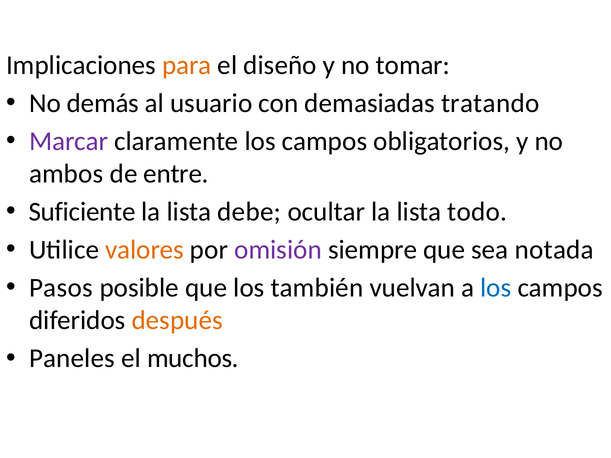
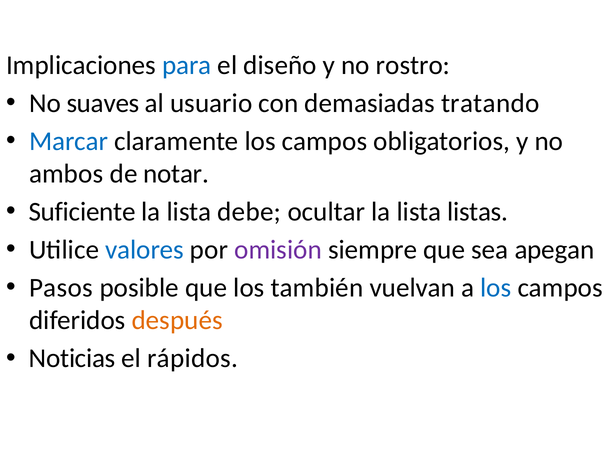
para colour: orange -> blue (187, 65)
tomar: tomar -> rostro (413, 65)
demás: demás -> suaves (103, 103)
Marcar colour: purple -> blue (69, 141)
entre: entre -> notar (176, 174)
todo: todo -> listas (478, 212)
valores colour: orange -> blue (145, 250)
notada: notada -> apegan (554, 250)
Paneles: Paneles -> Noticias (72, 359)
muchos: muchos -> rápidos (193, 359)
